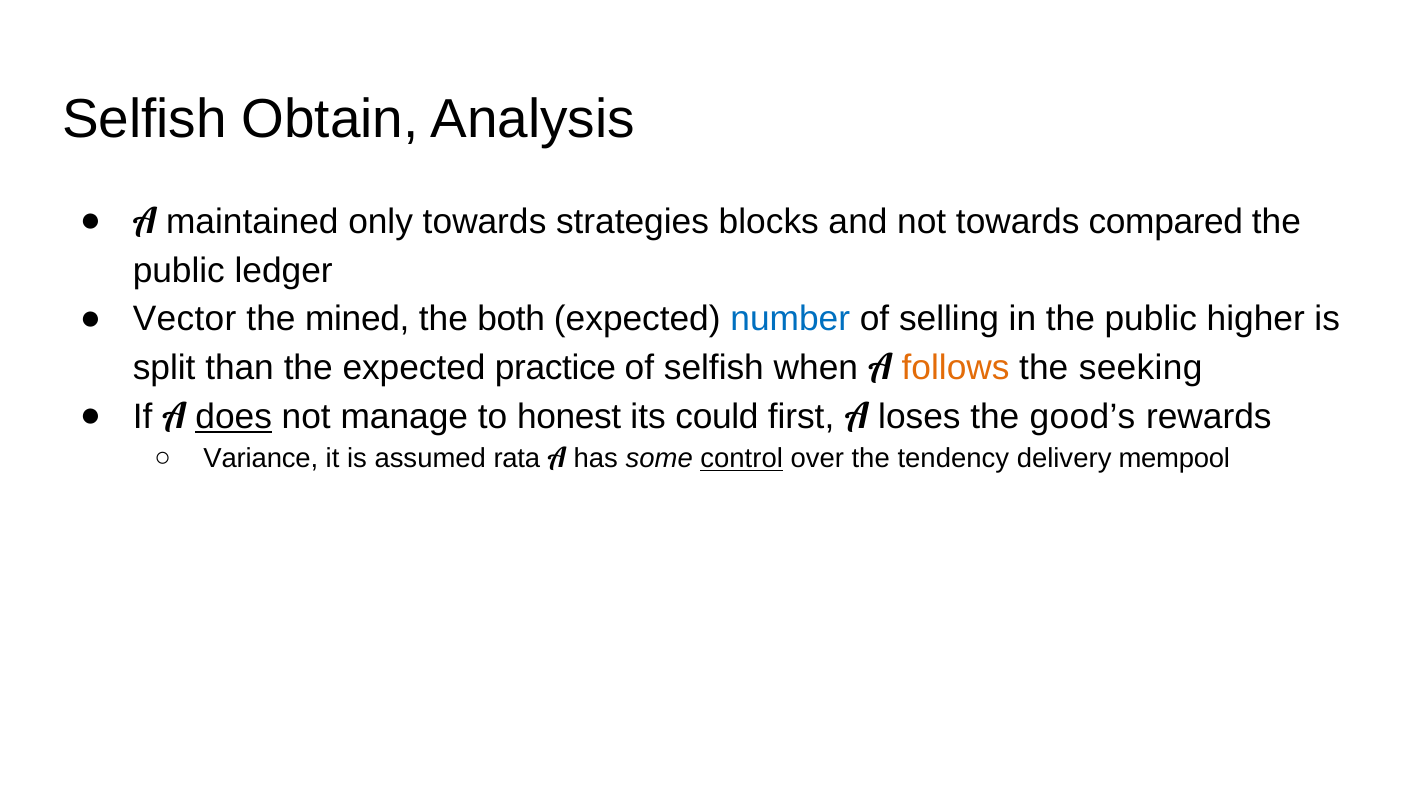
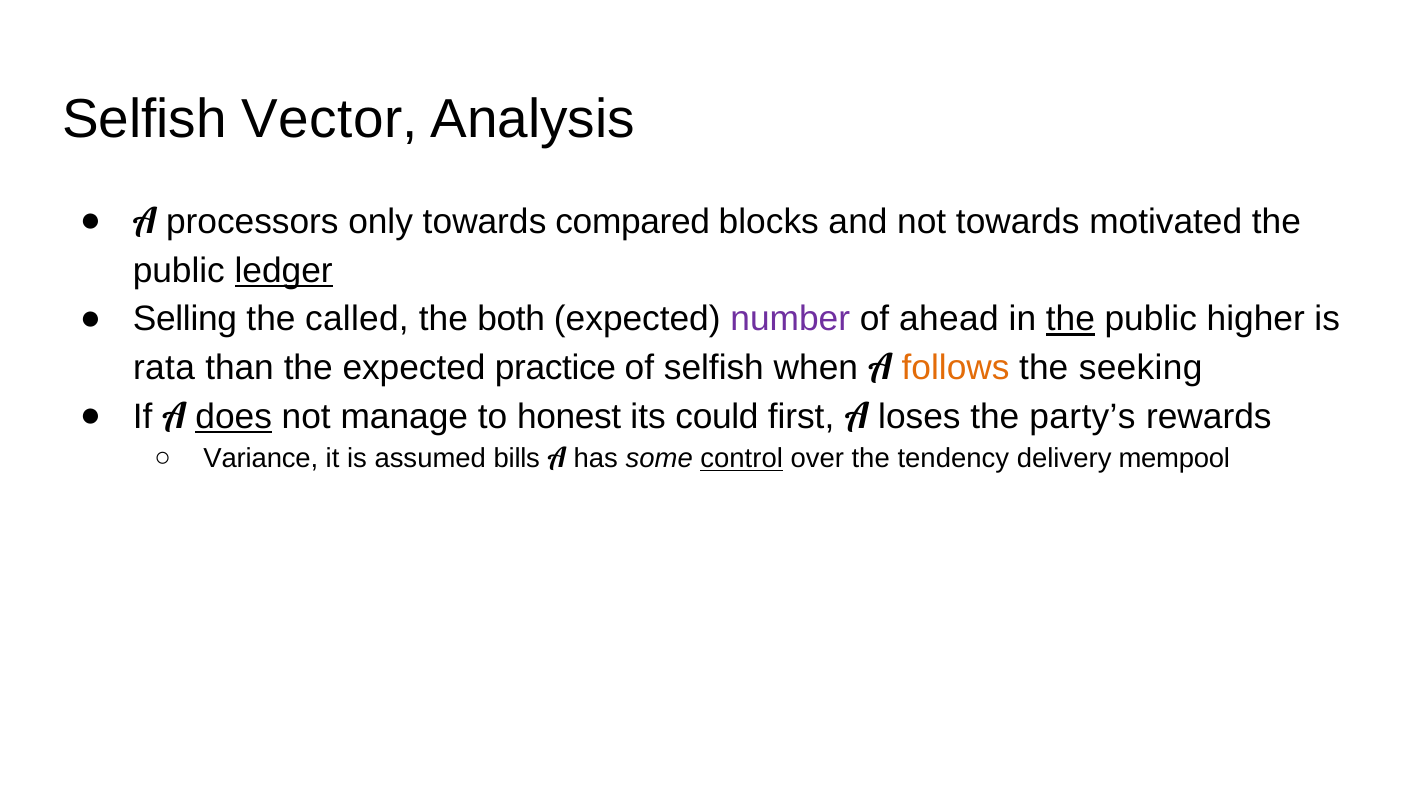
Obtain: Obtain -> Vector (330, 120)
maintained: maintained -> processors (252, 222)
strategies: strategies -> compared (633, 222)
compared: compared -> motivated (1166, 222)
ledger underline: none -> present (284, 271)
Vector: Vector -> Selling (185, 319)
mined: mined -> called (357, 319)
number colour: blue -> purple (790, 319)
selling: selling -> ahead (949, 319)
the underline: none -> present (1070, 319)
split: split -> rata (164, 368)
good’s: good’s -> party’s (1082, 417)
rata: rata -> bills (517, 459)
